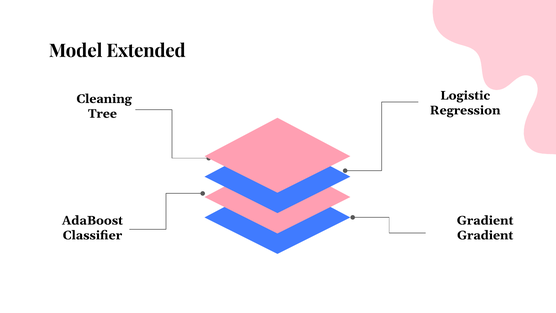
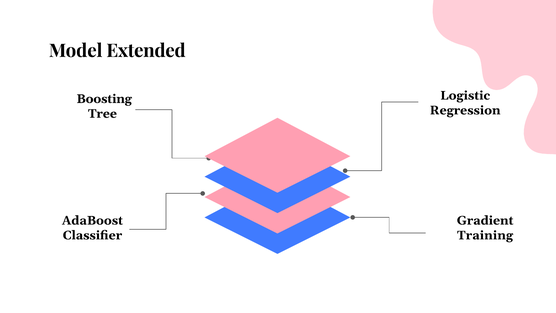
Cleaning: Cleaning -> Boosting (104, 99)
Gradient: Gradient -> Training (485, 235)
